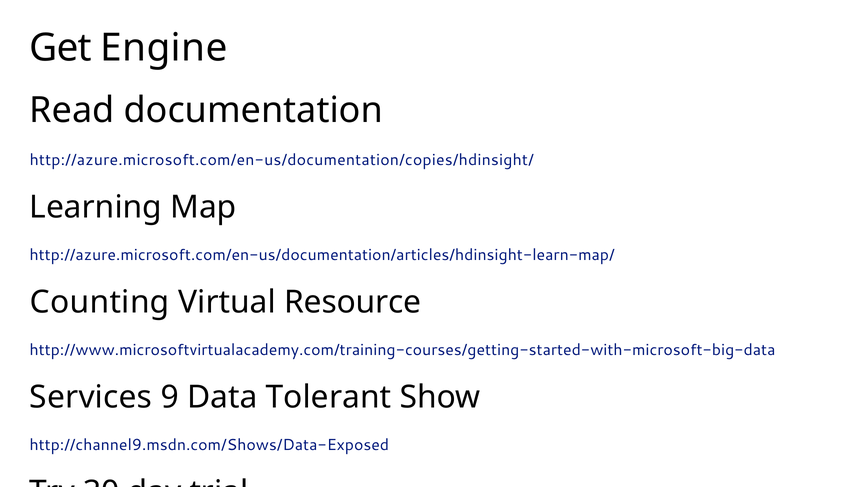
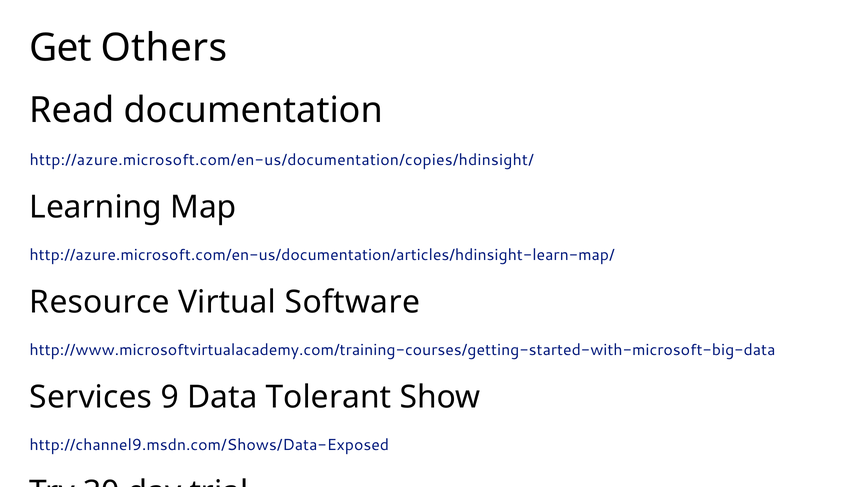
Engine: Engine -> Others (164, 48)
Counting: Counting -> Resource (100, 302)
Resource: Resource -> Software (352, 302)
